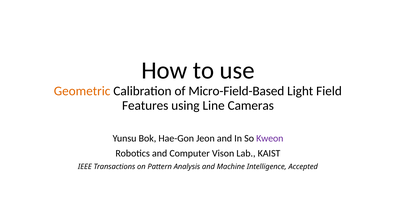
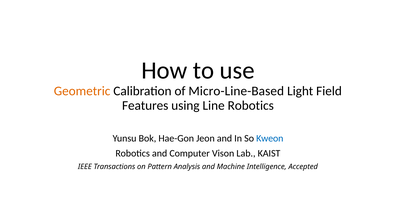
Micro-Field-Based: Micro-Field-Based -> Micro-Line-Based (236, 91)
Line Cameras: Cameras -> Robotics (251, 105)
Kweon colour: purple -> blue (270, 138)
